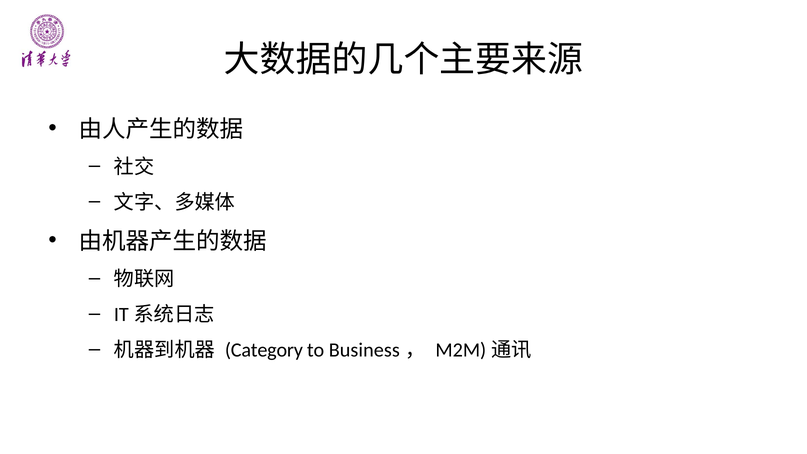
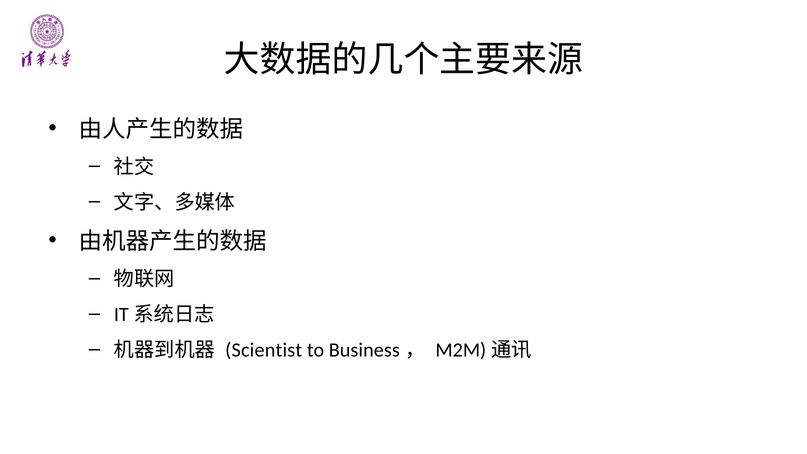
Category: Category -> Scientist (264, 350)
